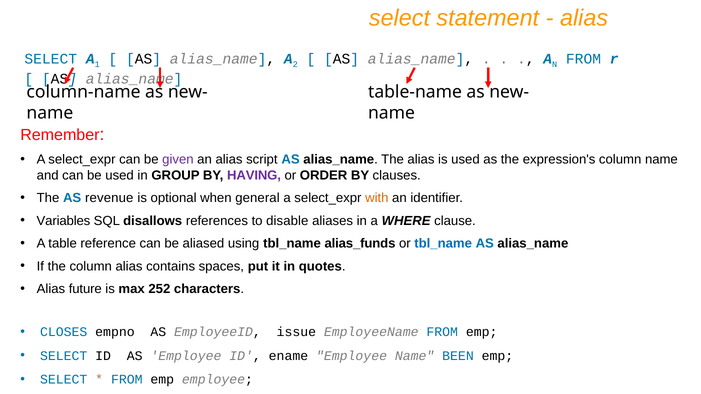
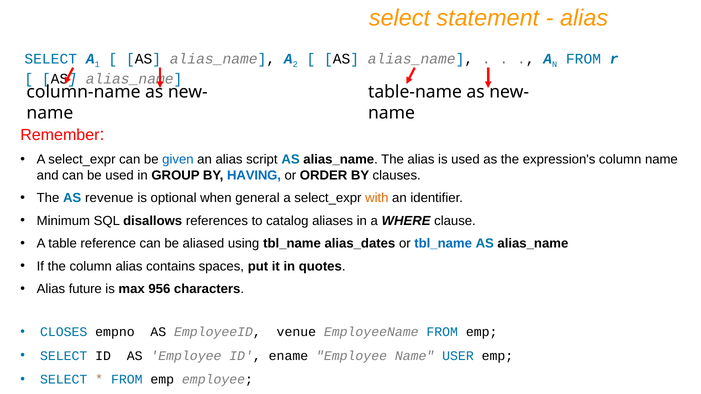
given colour: purple -> blue (178, 160)
HAVING colour: purple -> blue (254, 175)
Variables: Variables -> Minimum (63, 221)
disable: disable -> catalog (287, 221)
alias_funds: alias_funds -> alias_dates (360, 244)
252: 252 -> 956 (159, 289)
issue: issue -> venue (296, 332)
BEEN: BEEN -> USER (458, 356)
